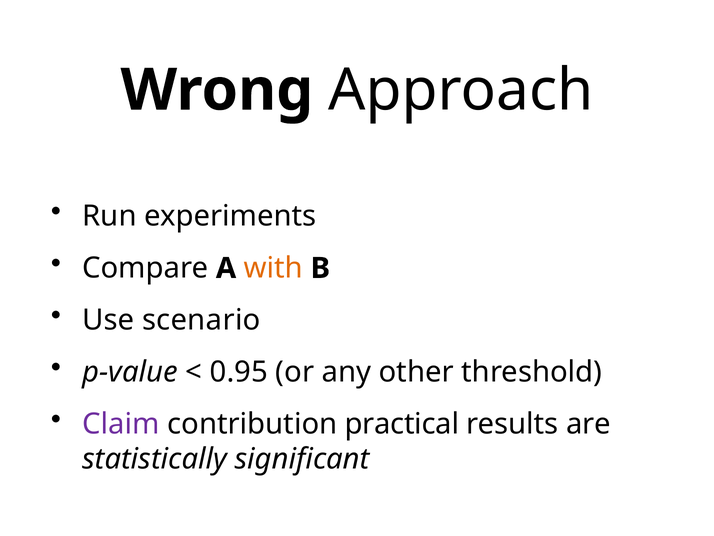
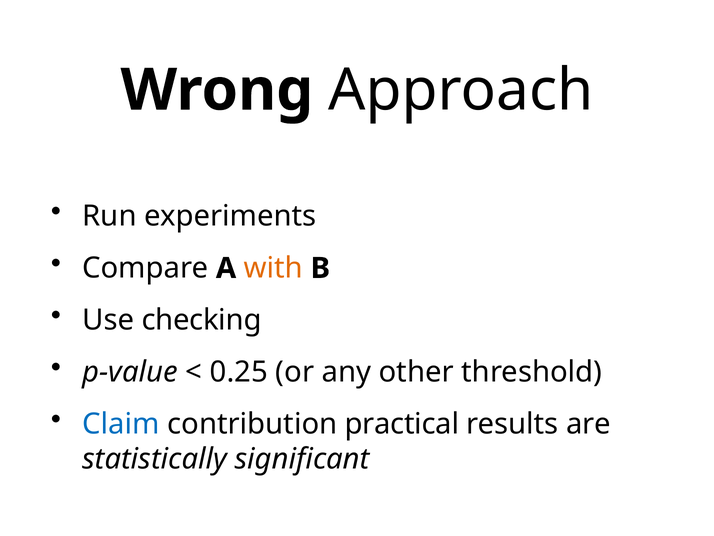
scenario: scenario -> checking (202, 320)
0.95: 0.95 -> 0.25 (239, 372)
Claim colour: purple -> blue (121, 424)
